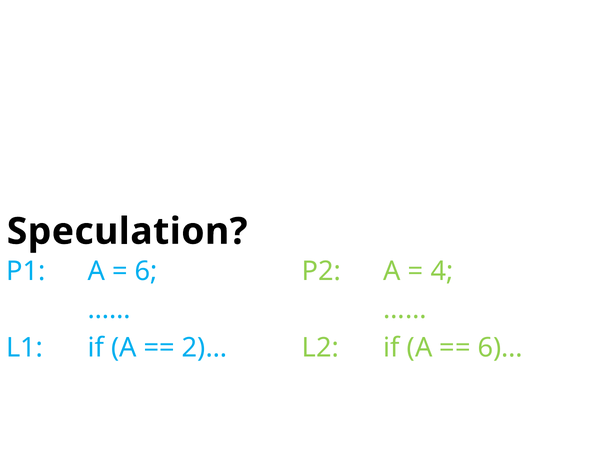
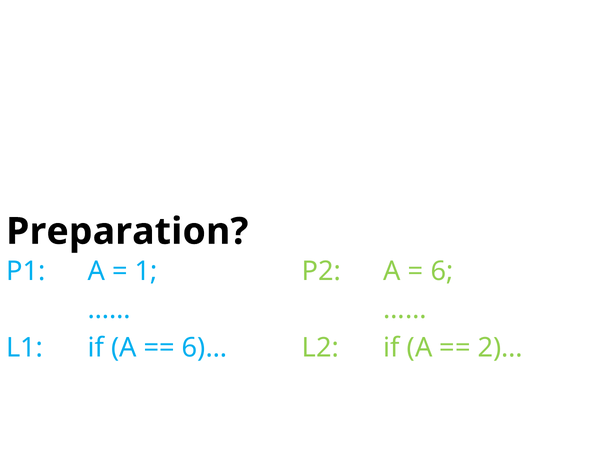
Speculation: Speculation -> Preparation (127, 231)
6: 6 -> 1 (146, 271)
4: 4 -> 6 (442, 271)
2)…: 2)… -> 6)… (205, 348)
6)…: 6)… -> 2)… (500, 348)
